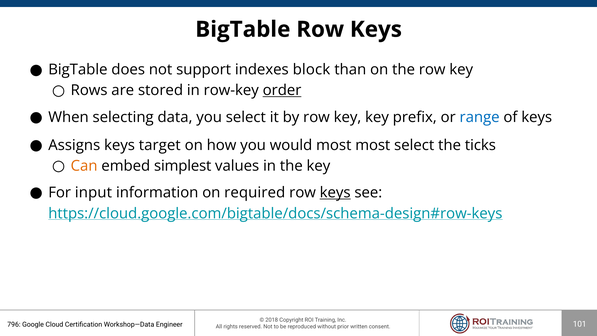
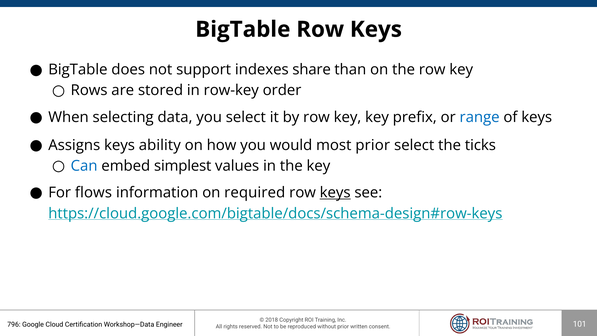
block: block -> share (312, 70)
order underline: present -> none (282, 90)
target: target -> ability (160, 145)
most most: most -> prior (373, 145)
Can colour: orange -> blue (84, 166)
input: input -> flows (93, 193)
